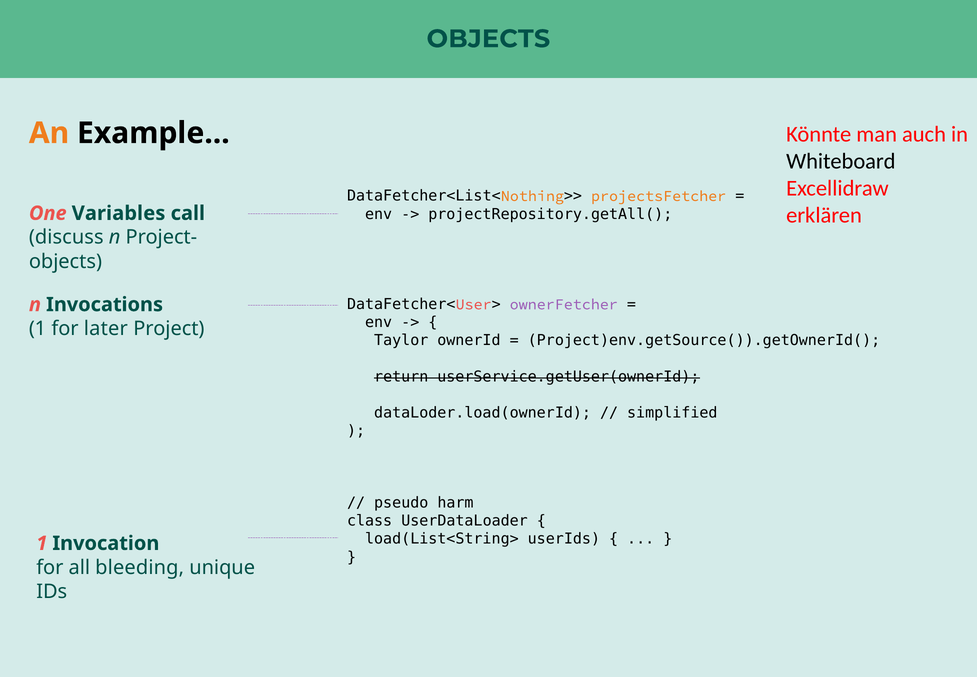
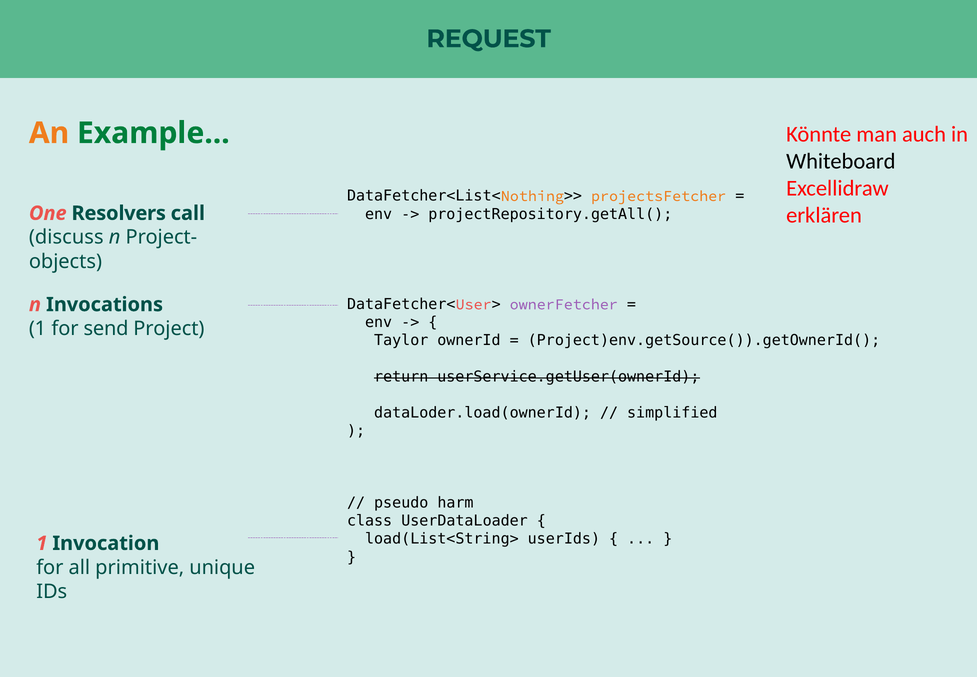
OBJECTS: OBJECTS -> REQUEST (489, 39)
Example colour: black -> green (153, 133)
Variables: Variables -> Resolvers (119, 213)
later: later -> send (106, 328)
bleeding: bleeding -> primitive (140, 567)
